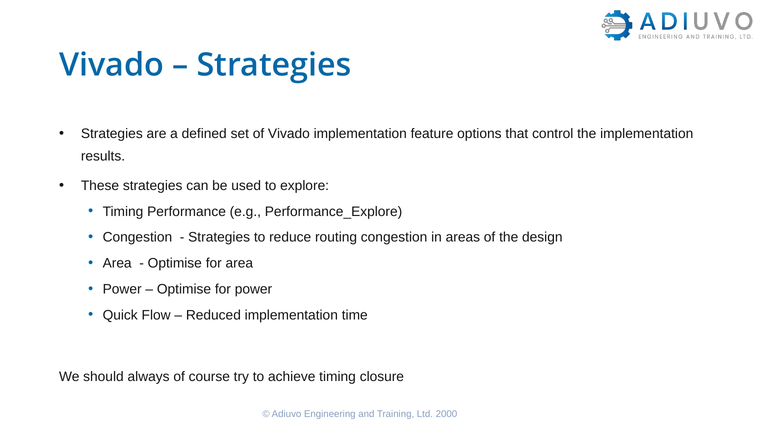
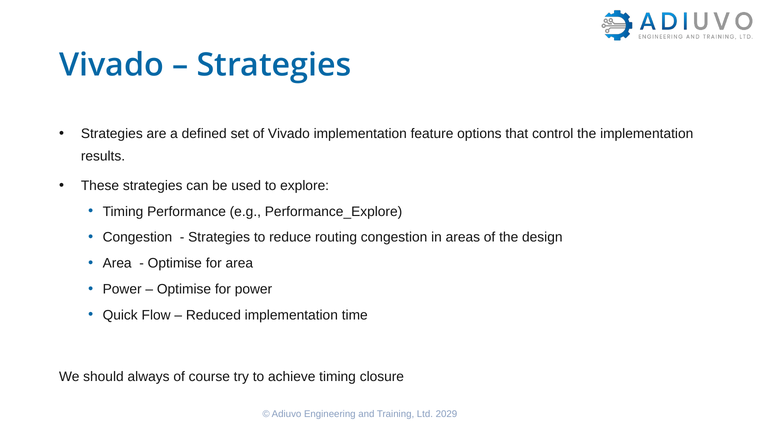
2000: 2000 -> 2029 (446, 414)
